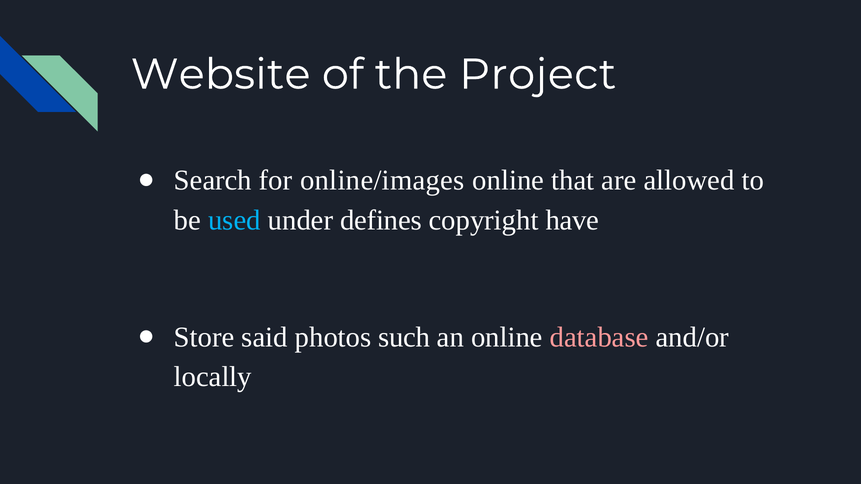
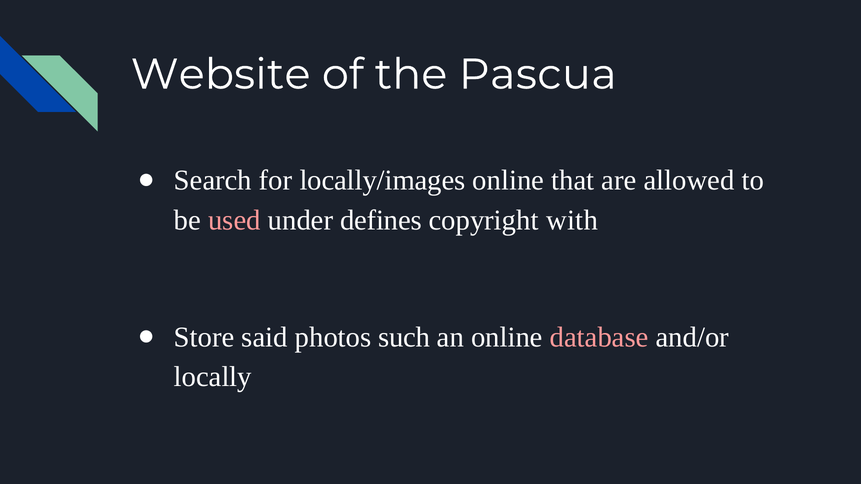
Project: Project -> Pascua (538, 75)
online/images: online/images -> locally/images (382, 181)
used colour: light blue -> pink (234, 220)
have: have -> with (572, 220)
